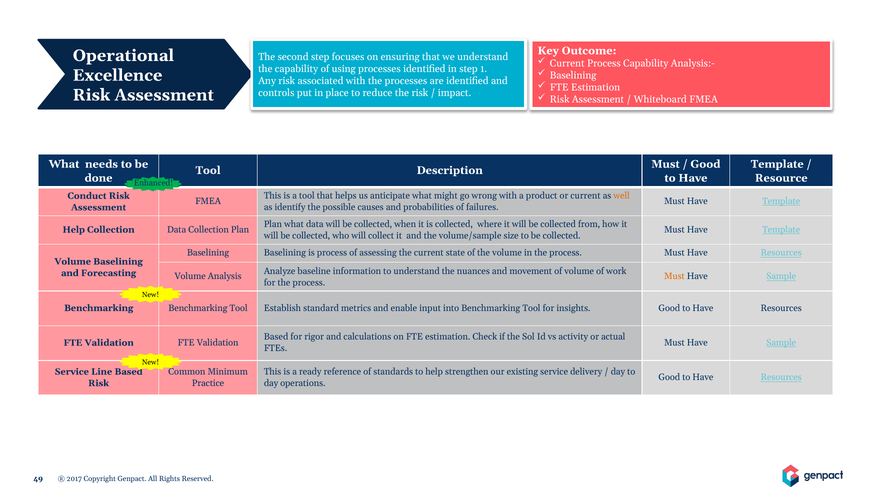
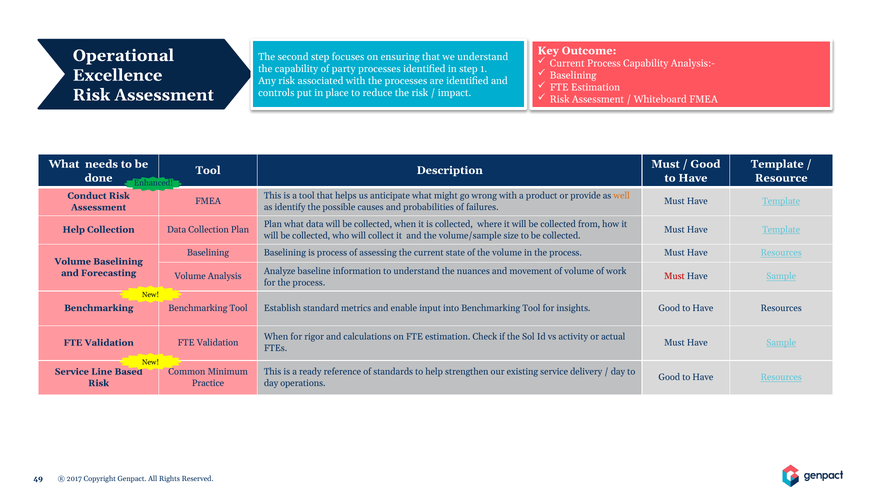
using: using -> party (344, 69)
or current: current -> provide (586, 196)
Must colour: orange -> red (674, 276)
Based: Based -> When (276, 337)
